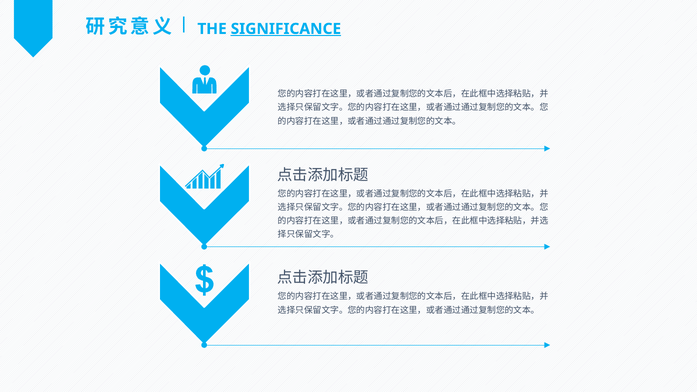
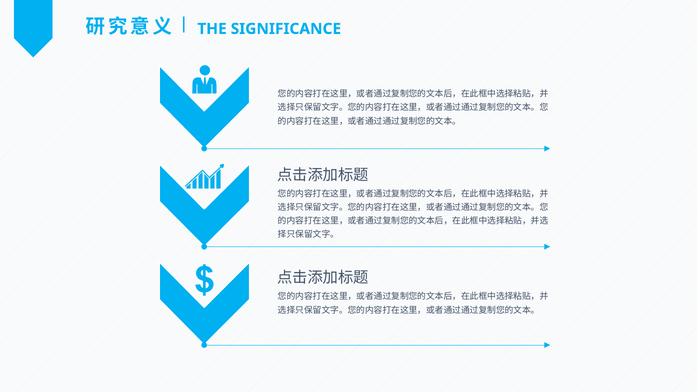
SIGNIFICANCE underline: present -> none (286, 29)
